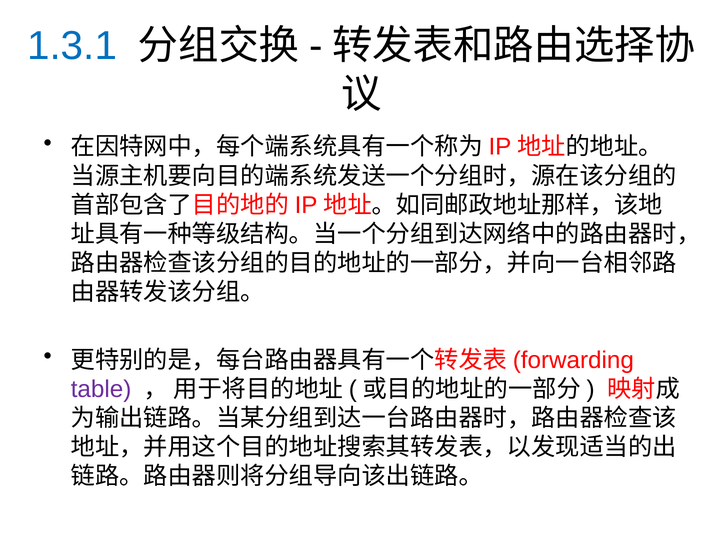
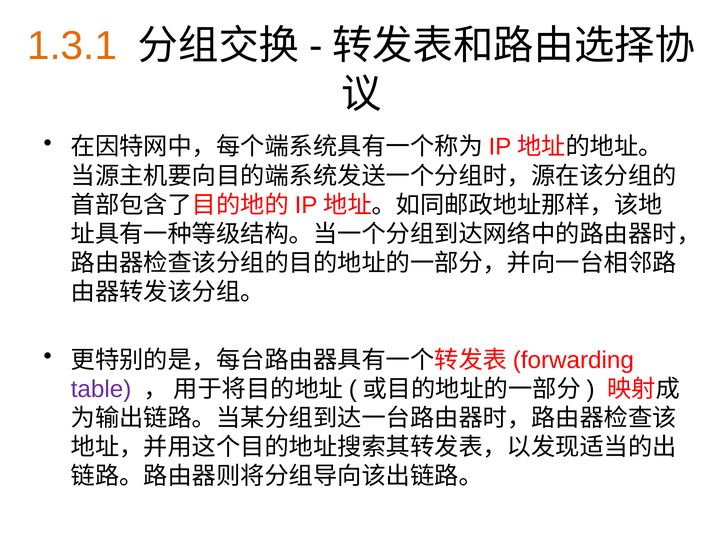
1.3.1 colour: blue -> orange (72, 46)
